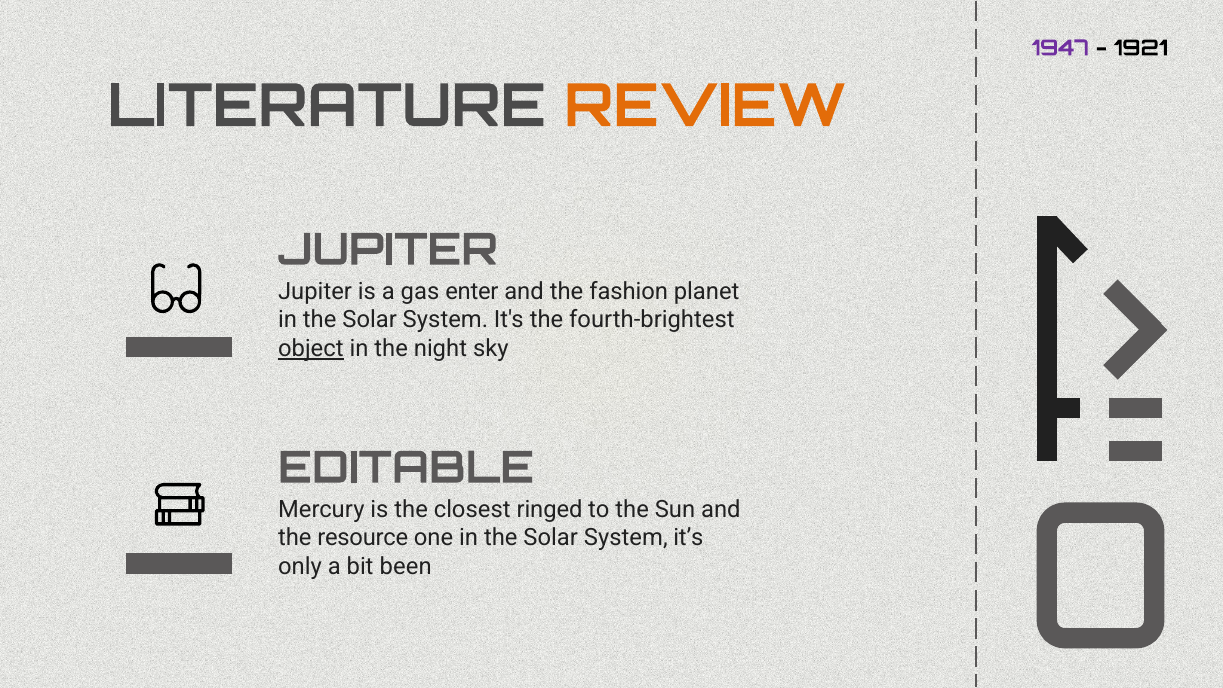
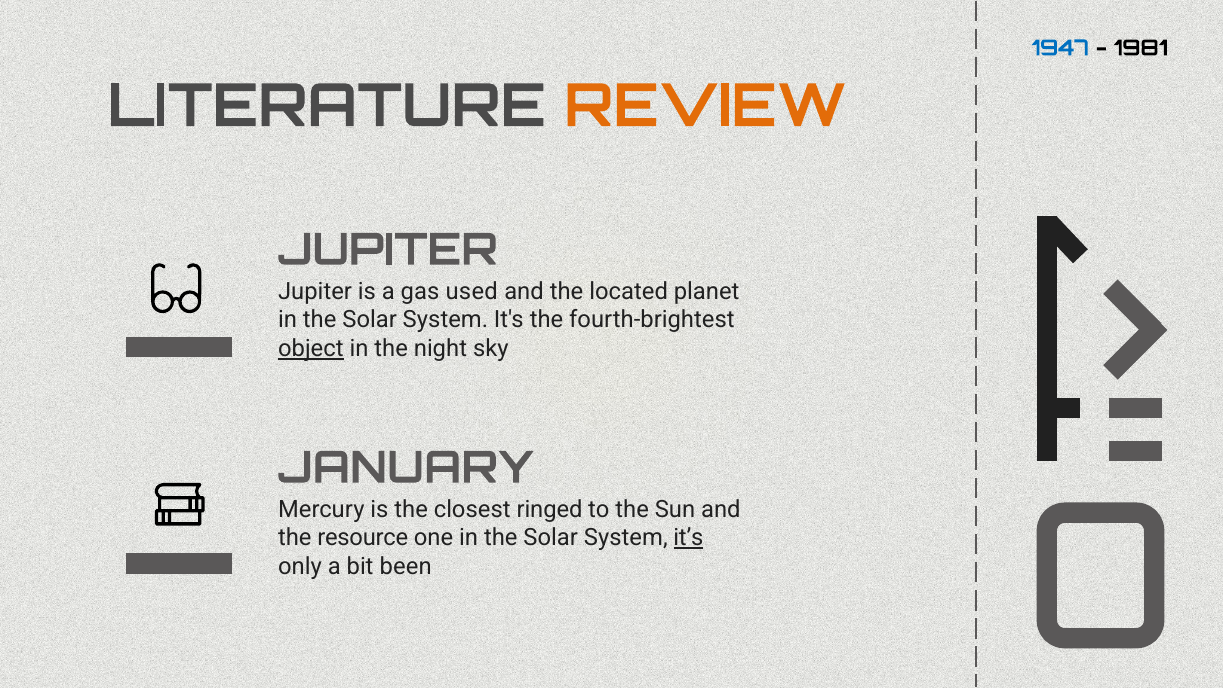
1947 colour: purple -> blue (1060, 48)
1921: 1921 -> 1981 (1141, 48)
enter: enter -> used (472, 291)
fashion: fashion -> located (629, 291)
EDITABLE: EDITABLE -> JANUARY (406, 468)
it’s underline: none -> present (688, 538)
